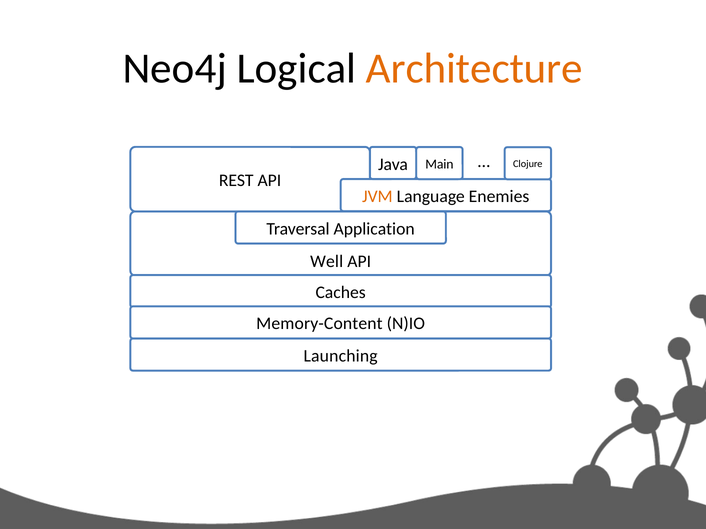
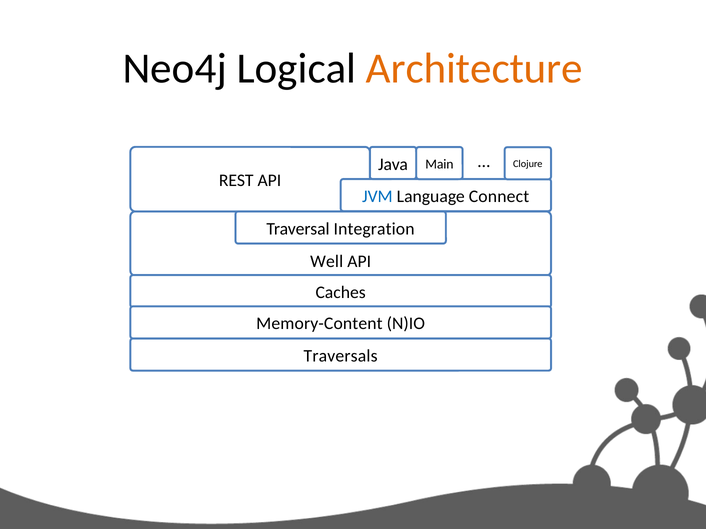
JVM colour: orange -> blue (377, 196)
Enemies: Enemies -> Connect (499, 196)
Application: Application -> Integration (374, 229)
Launching: Launching -> Traversals (341, 356)
